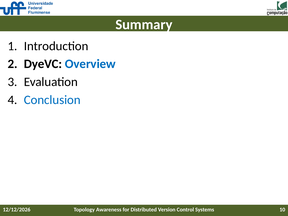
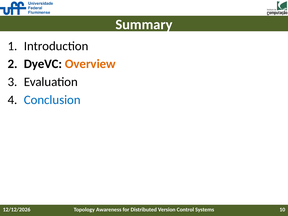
Overview colour: blue -> orange (90, 64)
